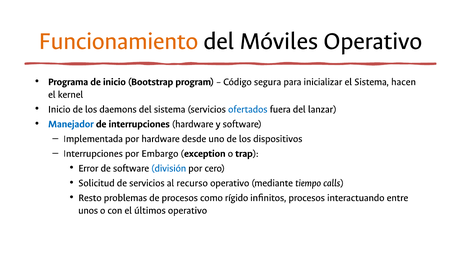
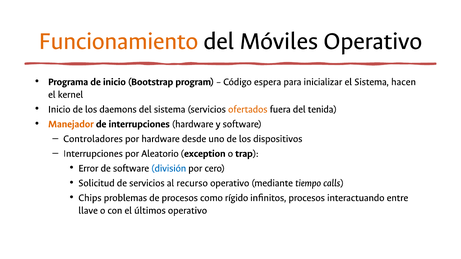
segura: segura -> espera (268, 82)
ofertados colour: blue -> orange (248, 109)
lanzar: lanzar -> tenida (322, 109)
Manejador colour: blue -> orange (71, 124)
Implementada: Implementada -> Controladores (93, 139)
Embargo: Embargo -> Aleatorio (160, 153)
Resto: Resto -> Chips (90, 198)
unos: unos -> llave (88, 210)
